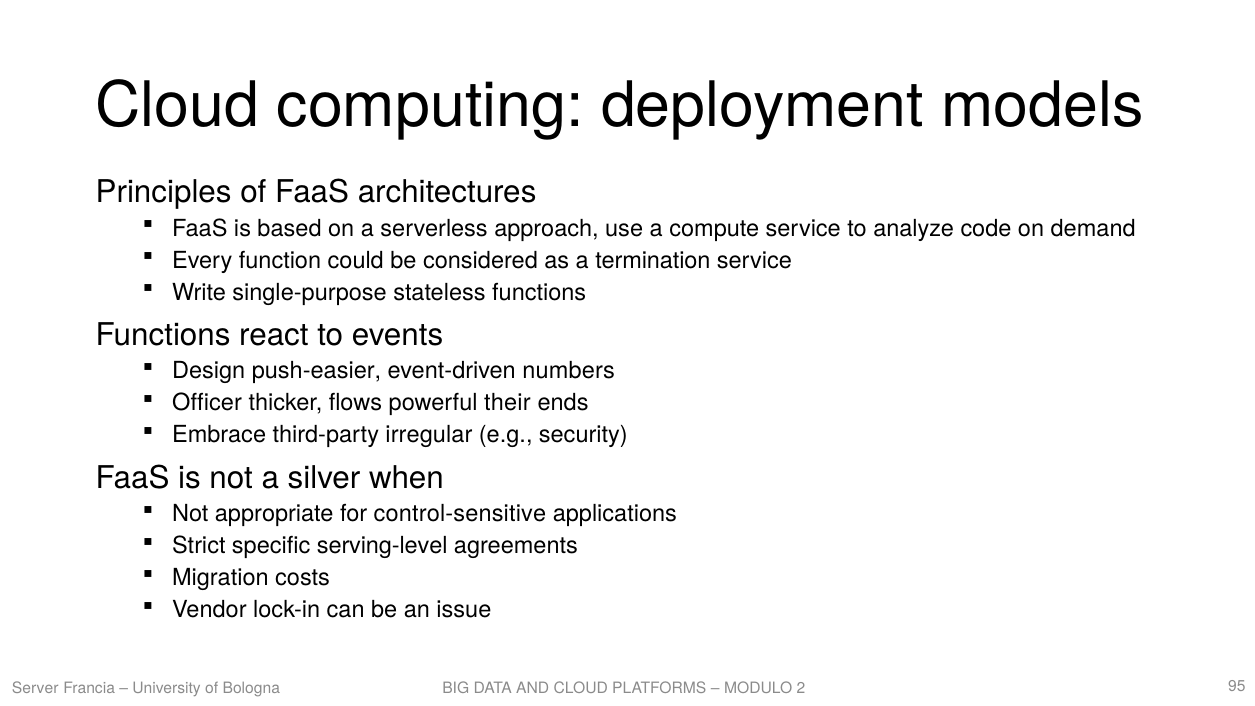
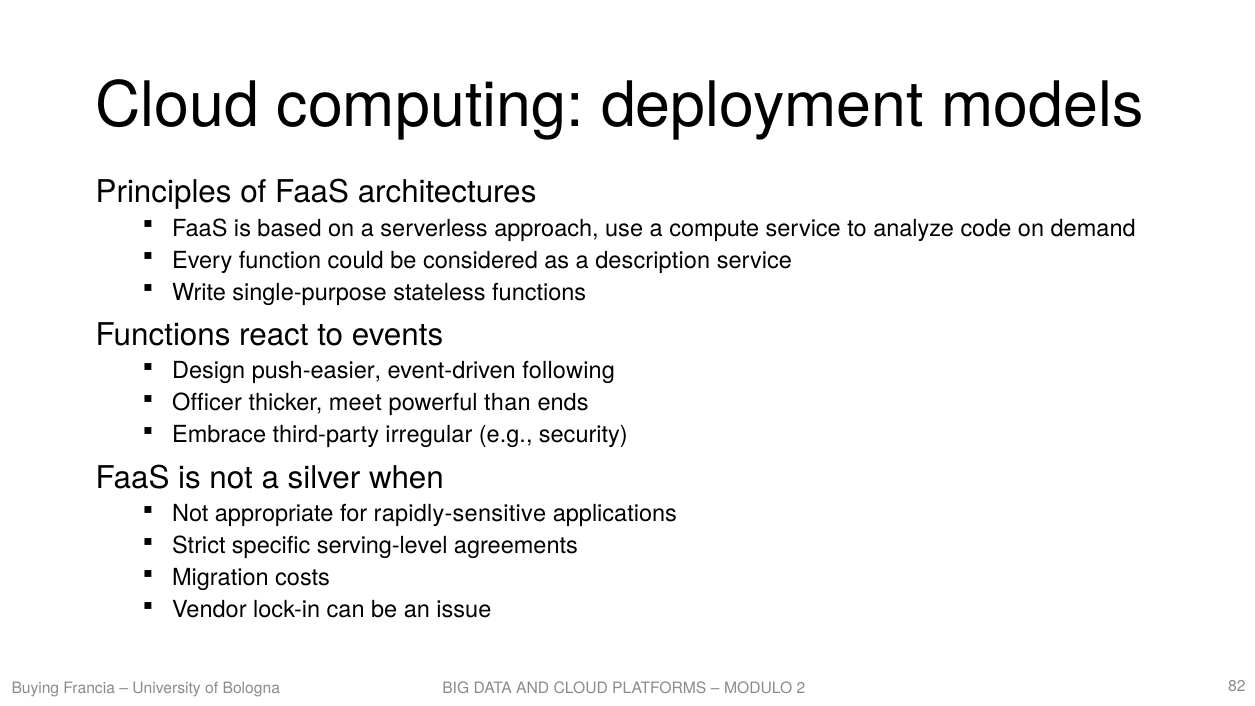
termination: termination -> description (653, 260)
numbers: numbers -> following (569, 371)
flows: flows -> meet (355, 403)
their: their -> than (507, 403)
control-sensitive: control-sensitive -> rapidly-sensitive (460, 514)
Server: Server -> Buying (35, 688)
95: 95 -> 82 (1237, 686)
